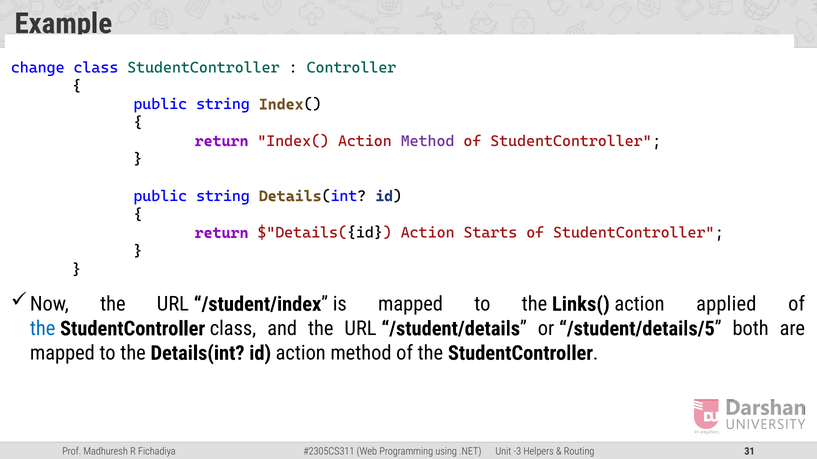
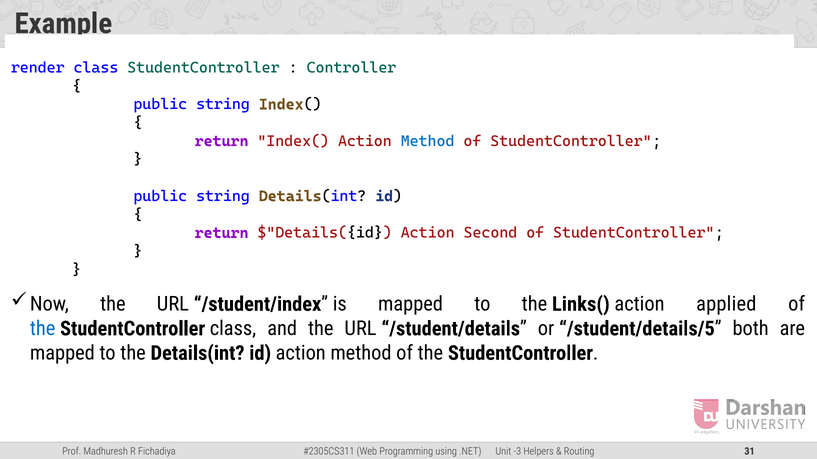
change: change -> render (38, 68)
Method colour: purple -> blue (428, 141)
Starts: Starts -> Second (490, 233)
